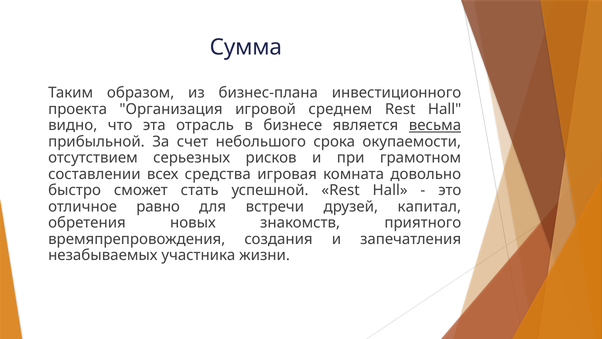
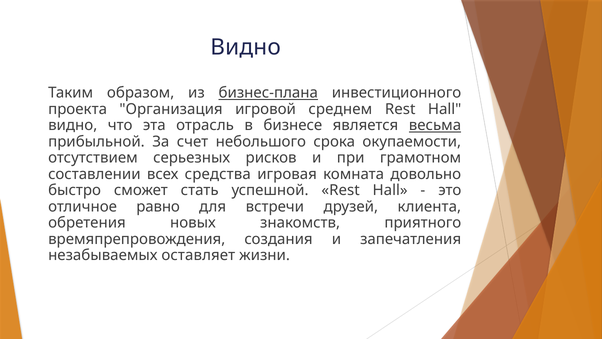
Сумма: Сумма -> Видно (246, 47)
бизнес-плана underline: none -> present (268, 93)
капитал: капитал -> клиента (429, 207)
участника: участника -> оставляет (198, 255)
